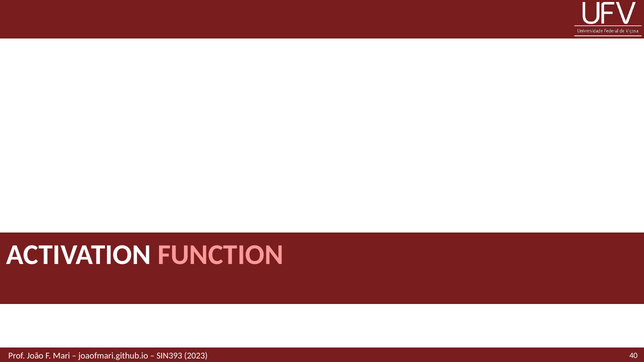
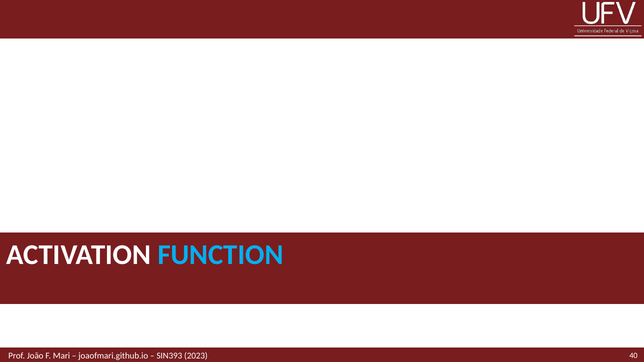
FUNCTION colour: pink -> light blue (221, 255)
